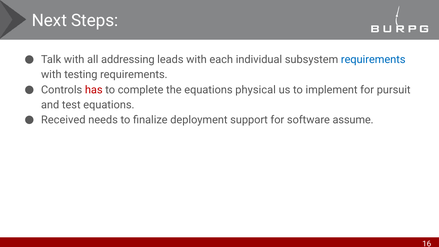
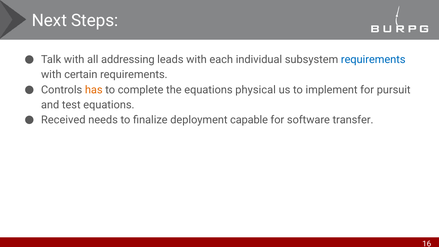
testing: testing -> certain (81, 75)
has colour: red -> orange (94, 90)
support: support -> capable (249, 120)
assume: assume -> transfer (353, 120)
